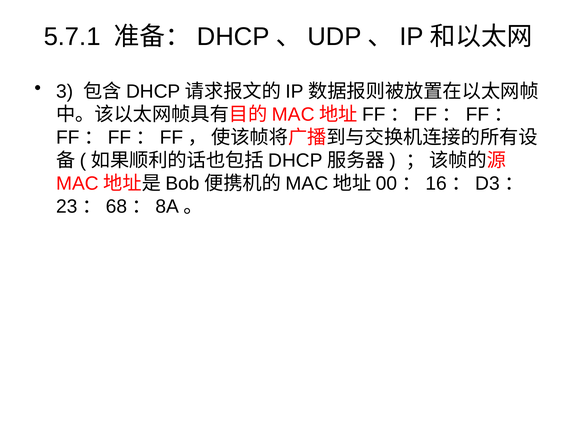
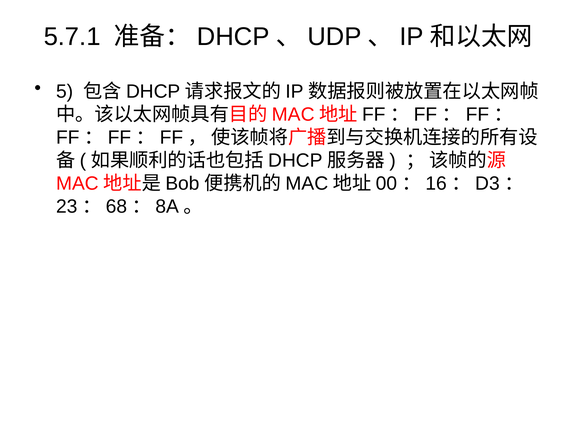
3: 3 -> 5 (65, 91)
